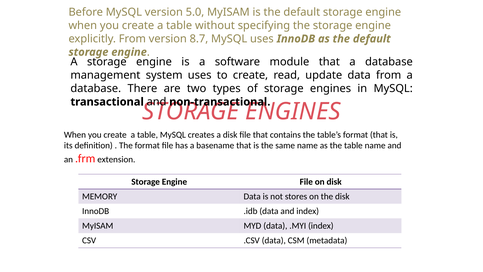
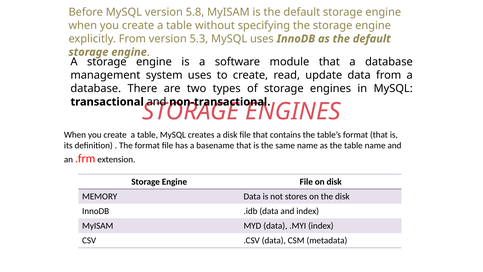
5.0: 5.0 -> 5.8 (195, 12)
8.7: 8.7 -> 5.3 (199, 39)
